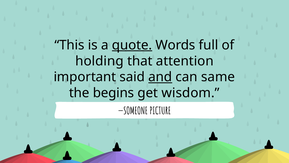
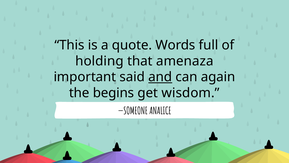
quote underline: present -> none (132, 45)
attention: attention -> amenaza (185, 61)
same: same -> again (218, 77)
PICTURE: PICTURE -> ANALICE (160, 111)
